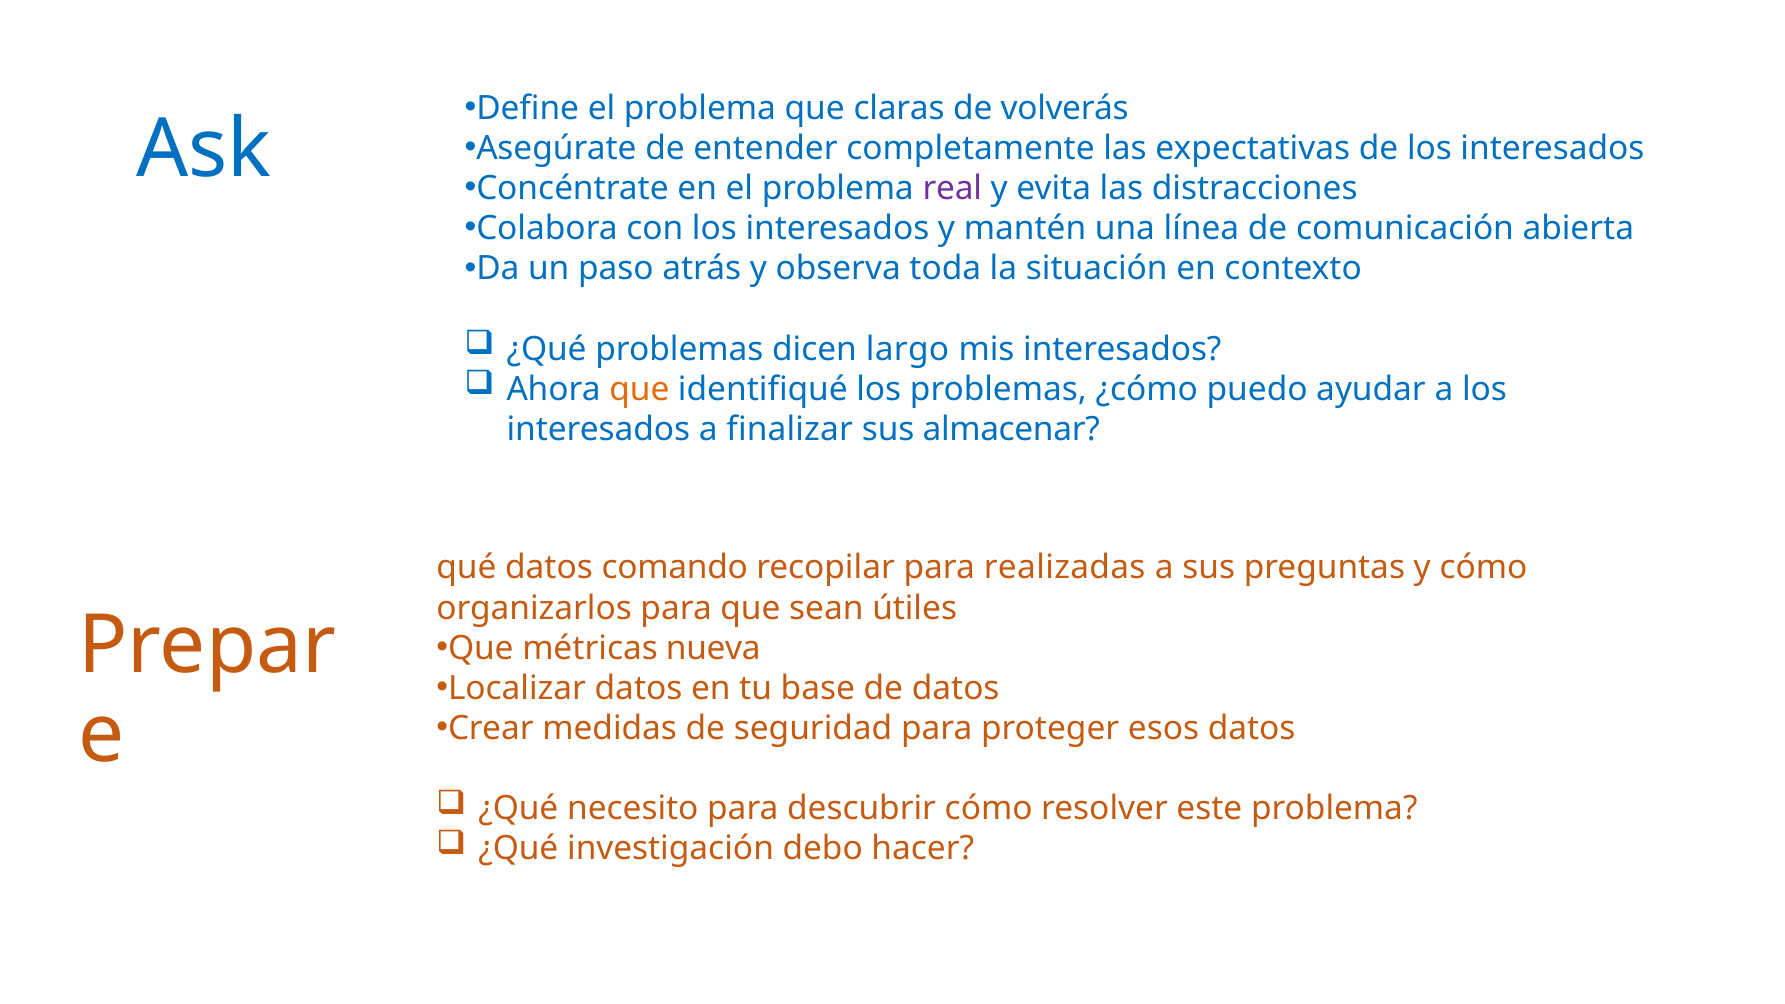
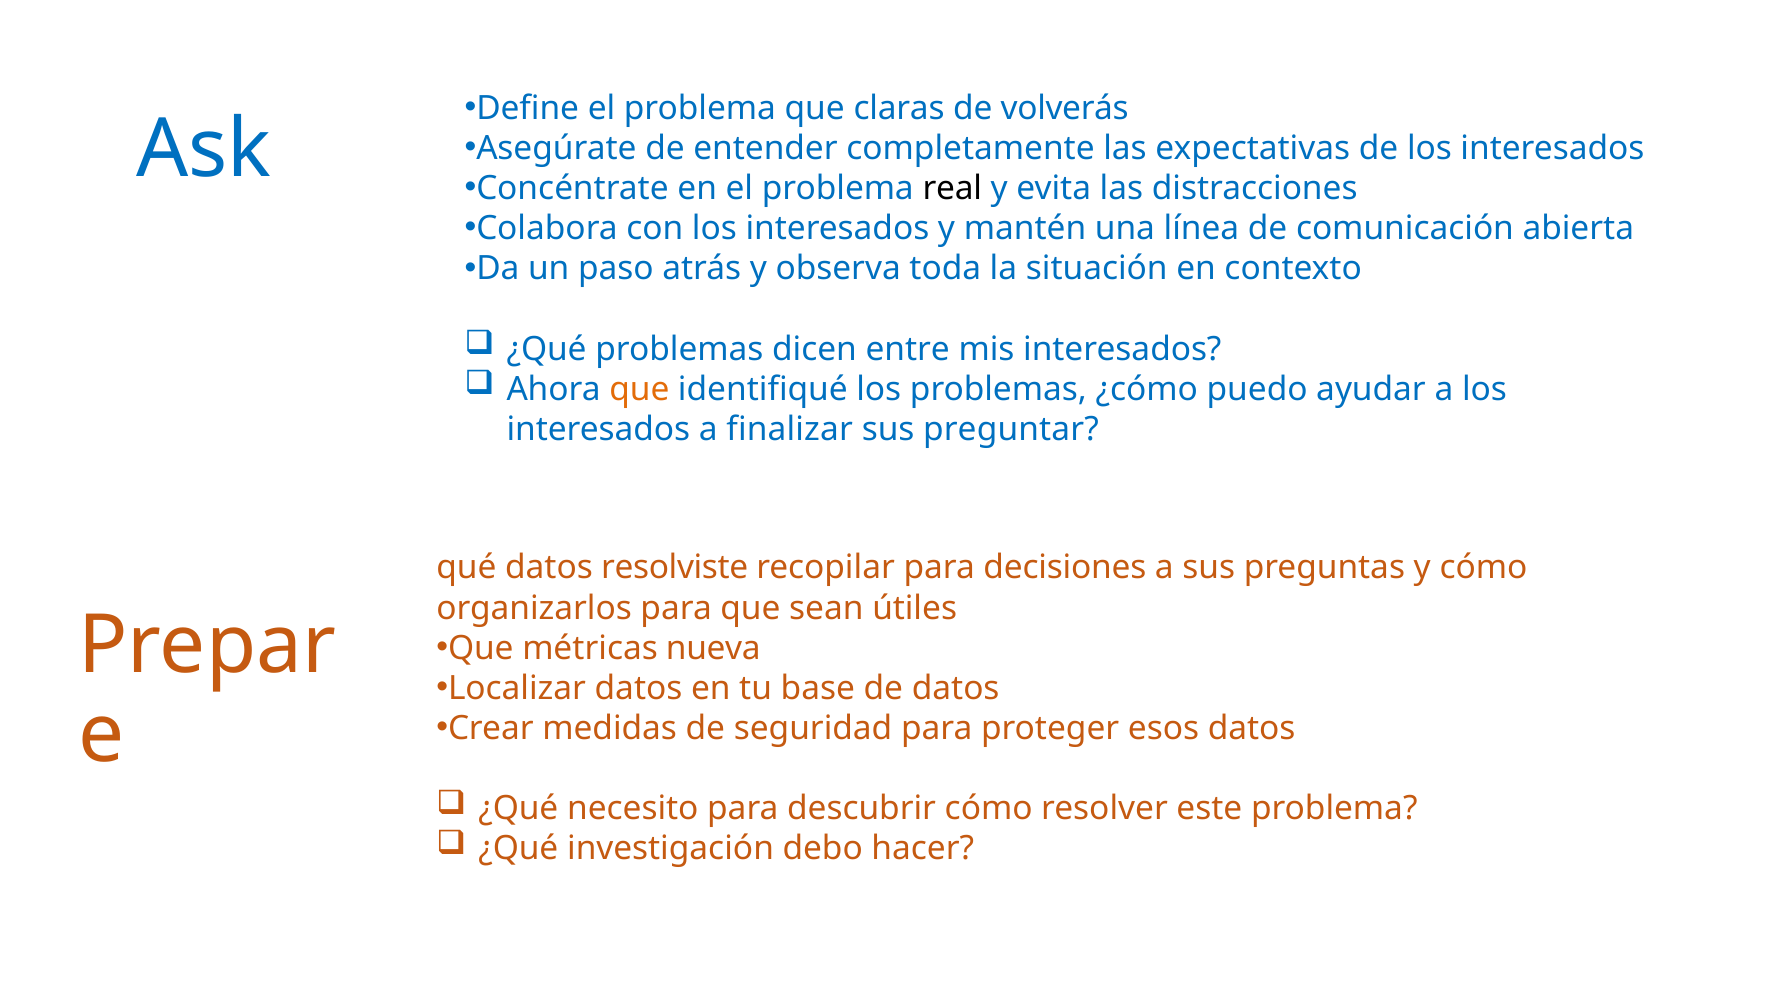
real colour: purple -> black (952, 189)
largo: largo -> entre (908, 349)
almacenar: almacenar -> preguntar (1011, 430)
comando: comando -> resolviste (675, 568)
realizadas: realizadas -> decisiones (1065, 568)
